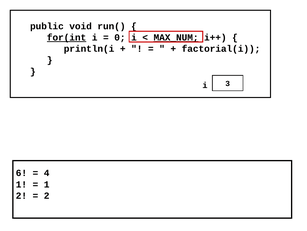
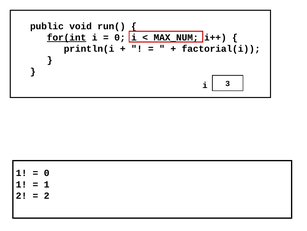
MAX_NUM underline: present -> none (176, 37)
6: 6 -> 1 (21, 173)
4: 4 -> 0 (47, 173)
